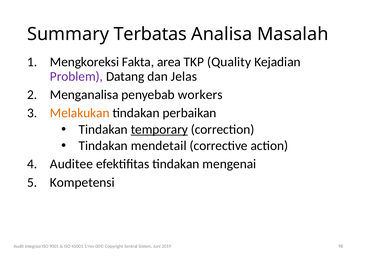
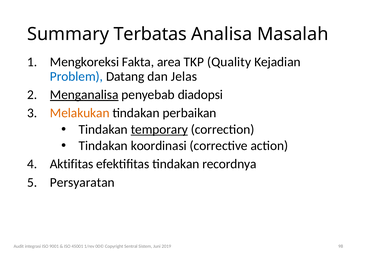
Problem colour: purple -> blue (77, 76)
Menganalisa underline: none -> present (84, 95)
workers: workers -> diadopsi (200, 95)
mendetail: mendetail -> koordinasi (159, 146)
Auditee: Auditee -> Aktifitas (72, 164)
mengenai: mengenai -> recordnya (229, 164)
Kompetensi: Kompetensi -> Persyaratan (82, 182)
